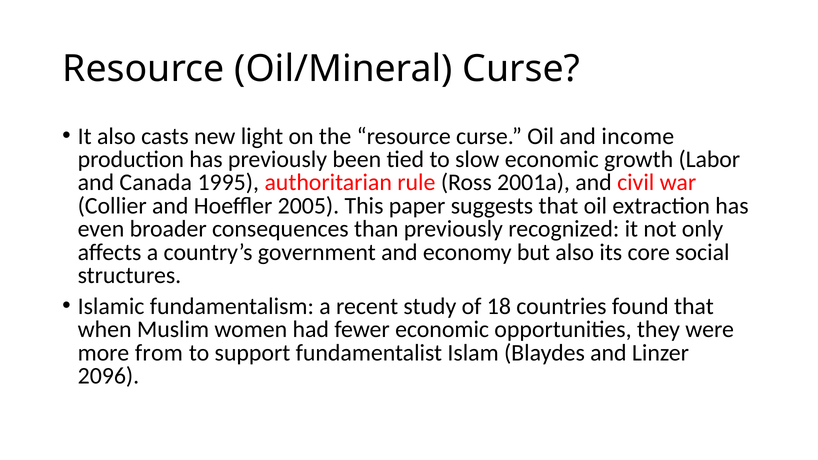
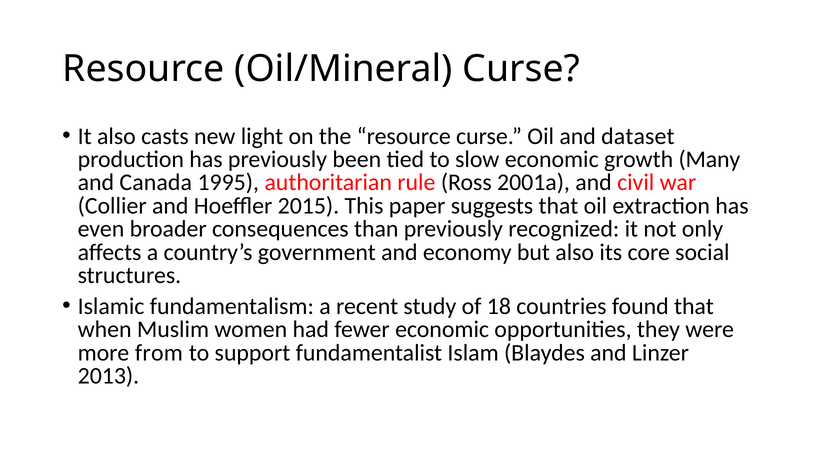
income: income -> dataset (638, 136)
Labor: Labor -> Many (709, 159)
2005: 2005 -> 2015 (308, 206)
2096: 2096 -> 2013 (108, 376)
